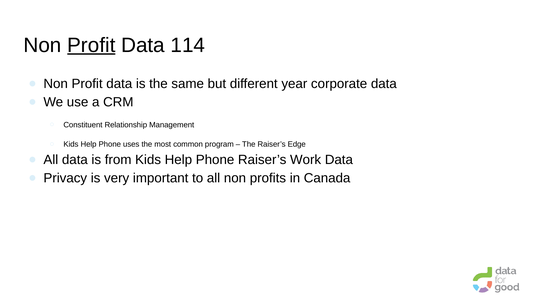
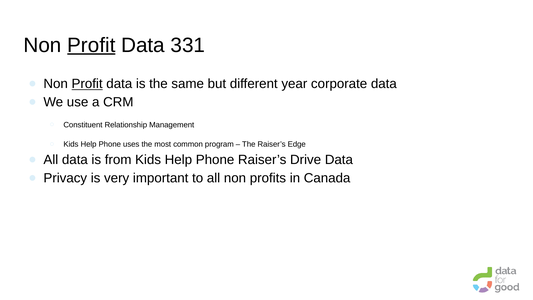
114: 114 -> 331 (188, 45)
Profit underline: none -> present (87, 84)
Work: Work -> Drive (306, 160)
